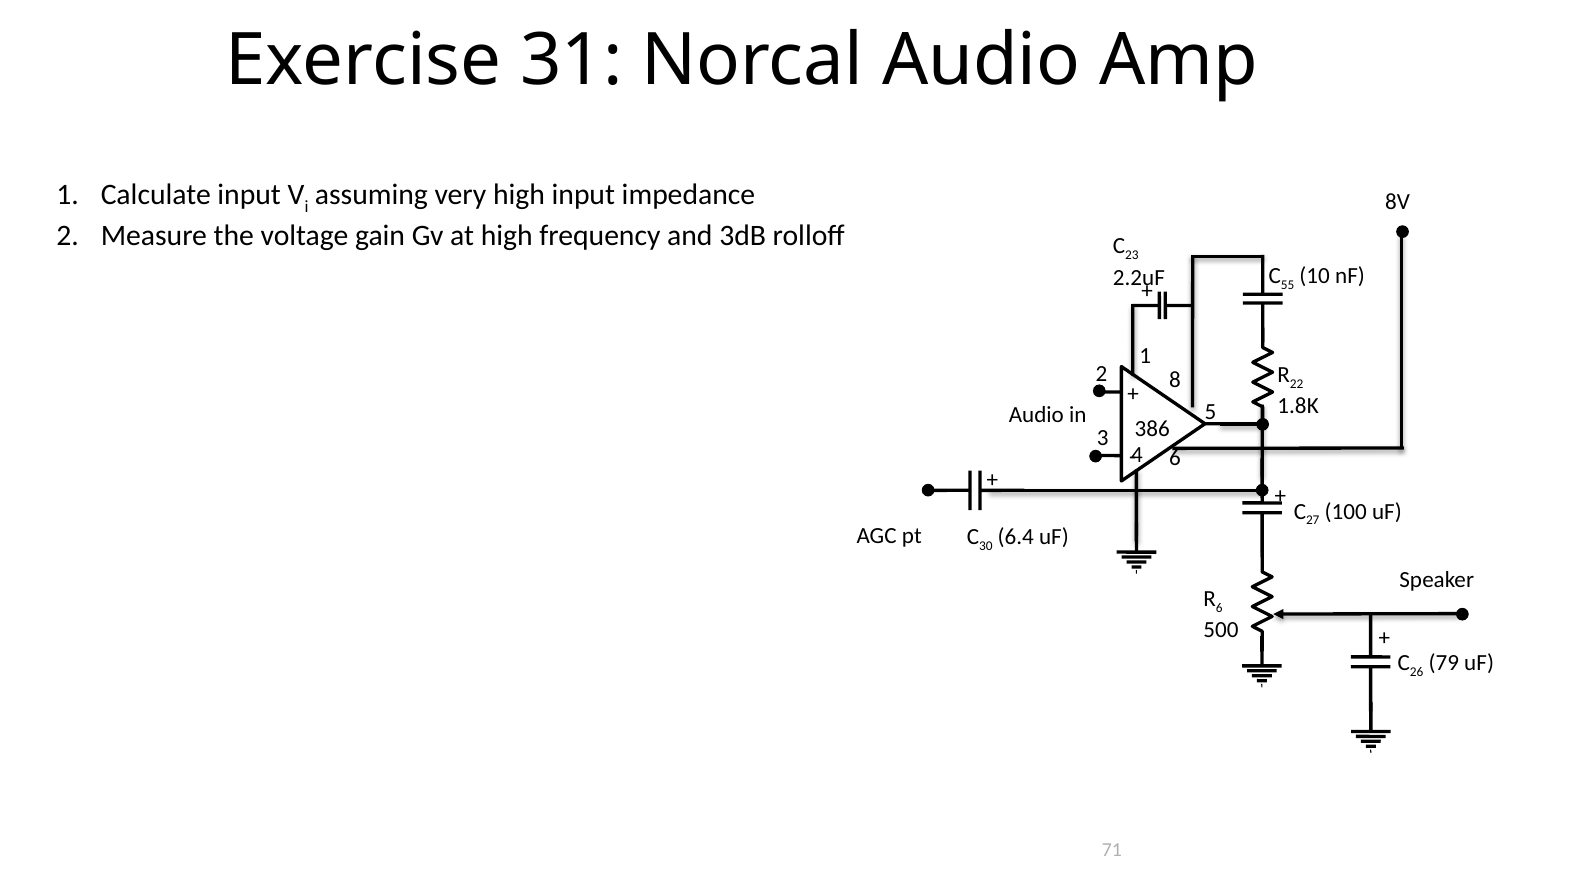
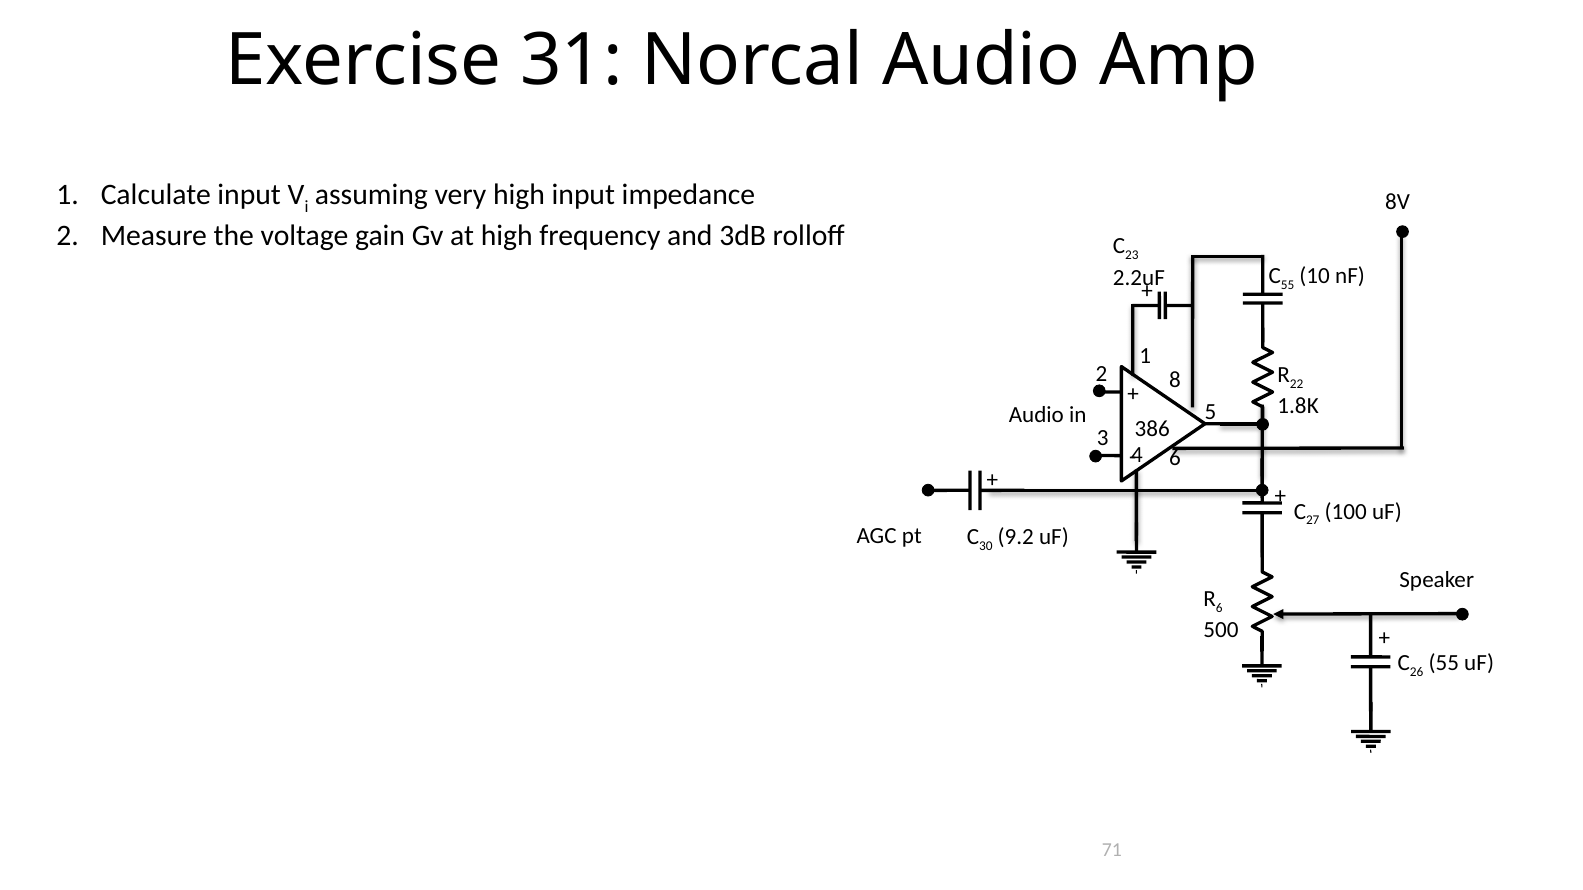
6.4: 6.4 -> 9.2 (1016, 538)
79: 79 -> 55 (1444, 663)
